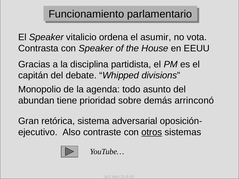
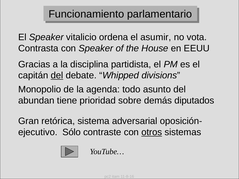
del underline: none -> present (57, 76)
arrinconó: arrinconó -> diputados (194, 101)
Also: Also -> Sólo (72, 132)
